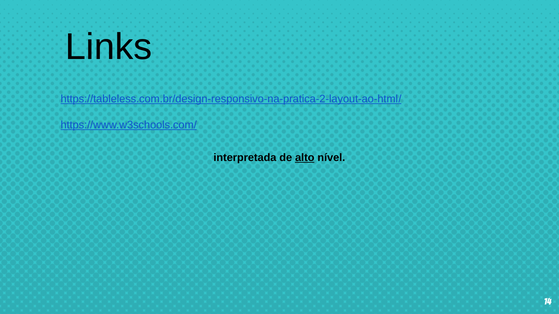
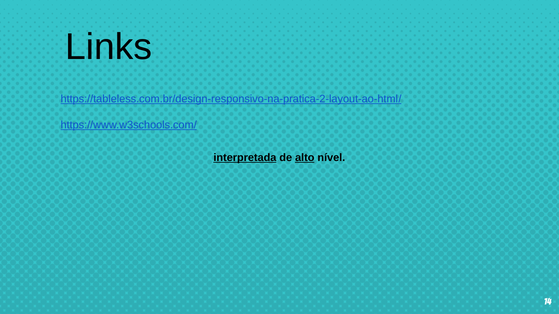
interpretada underline: none -> present (245, 158)
